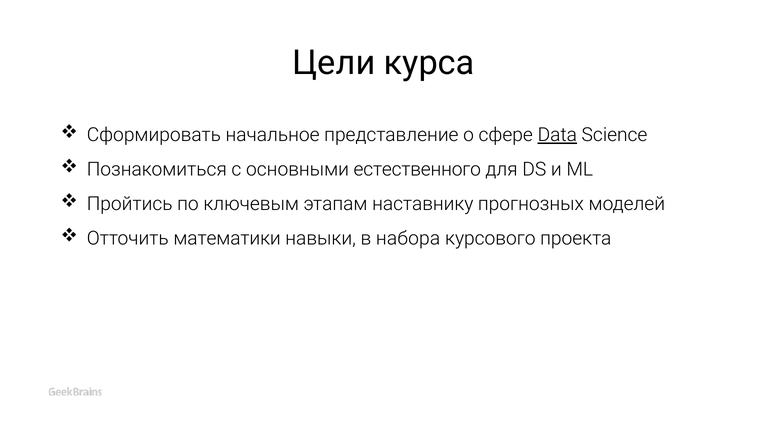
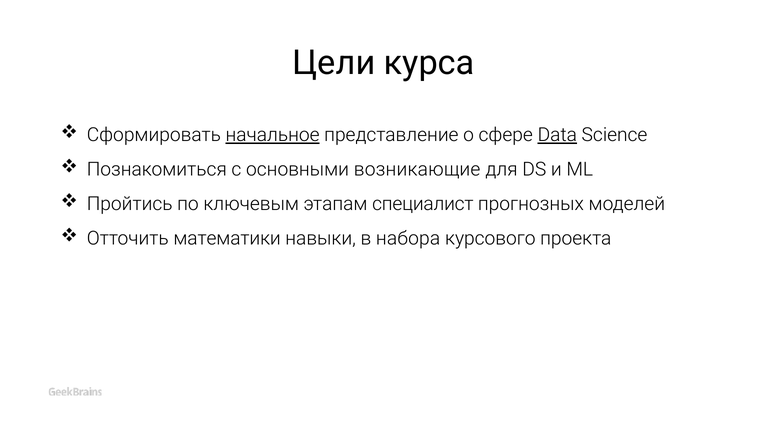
начальное underline: none -> present (273, 135)
естественного: естественного -> возникающие (417, 170)
наставнику: наставнику -> специалист (423, 204)
